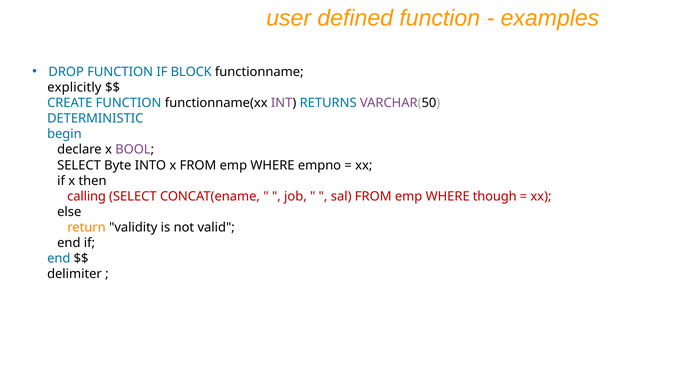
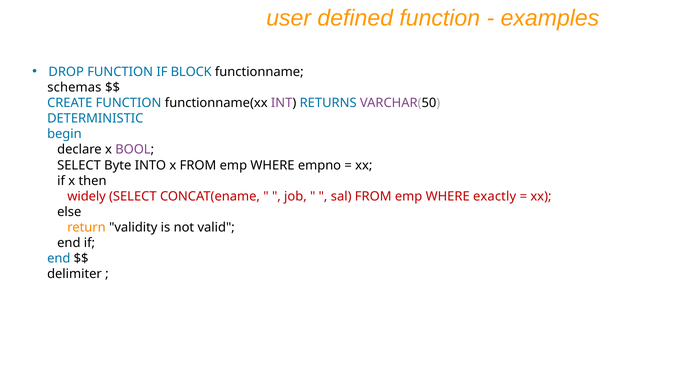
explicitly: explicitly -> schemas (74, 87)
calling: calling -> widely (87, 196)
though: though -> exactly (495, 196)
